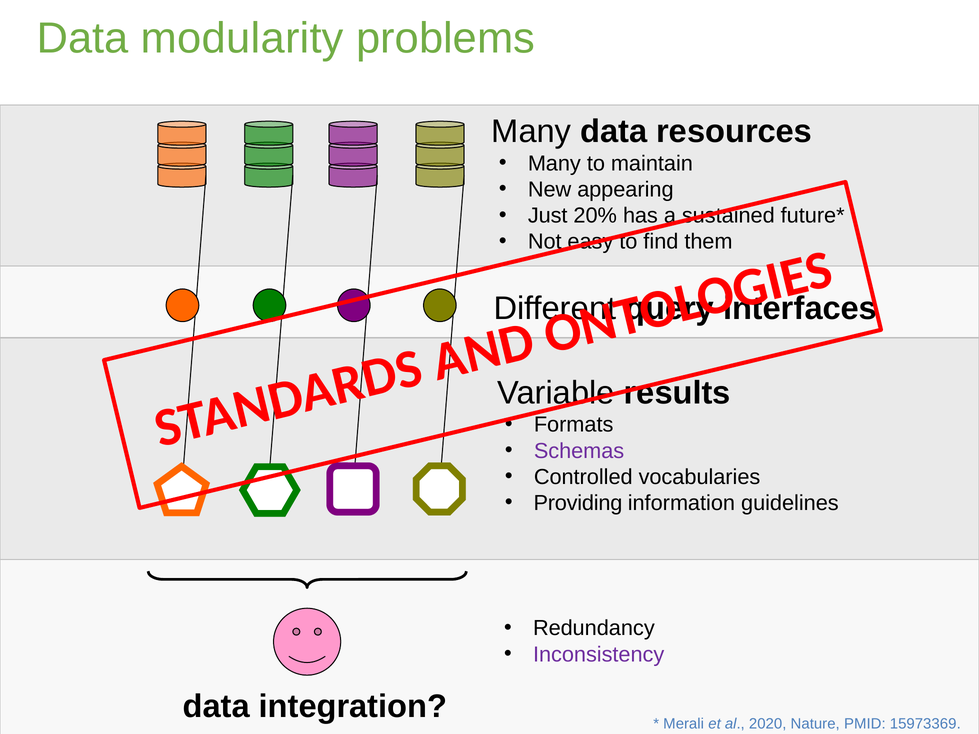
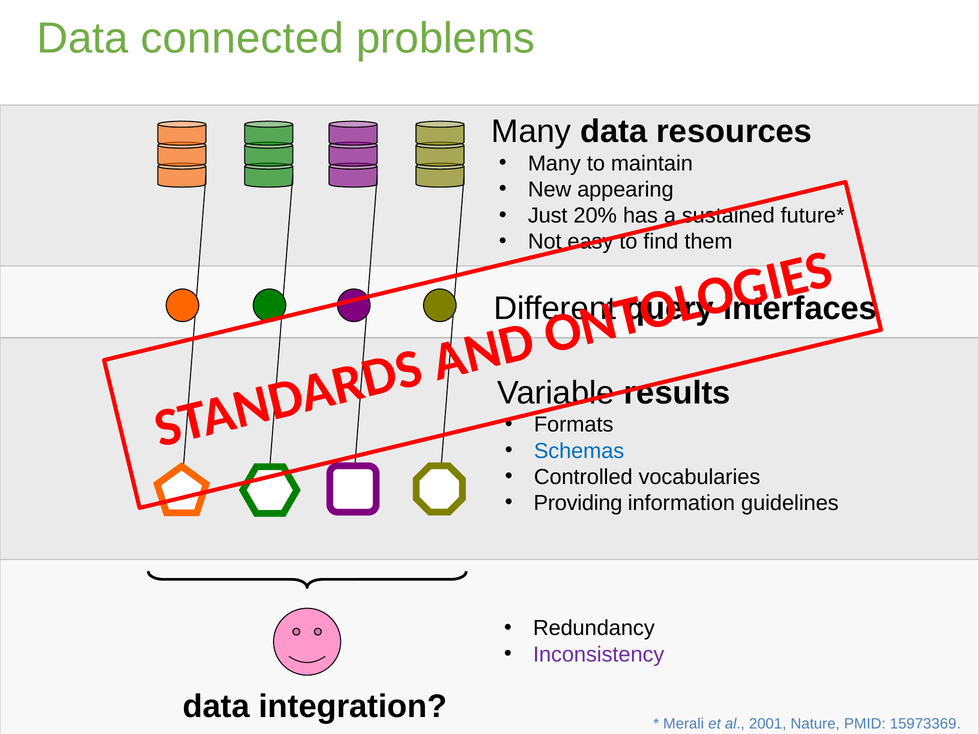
modularity: modularity -> connected (242, 38)
Schemas colour: purple -> blue (579, 451)
2020: 2020 -> 2001 (768, 724)
